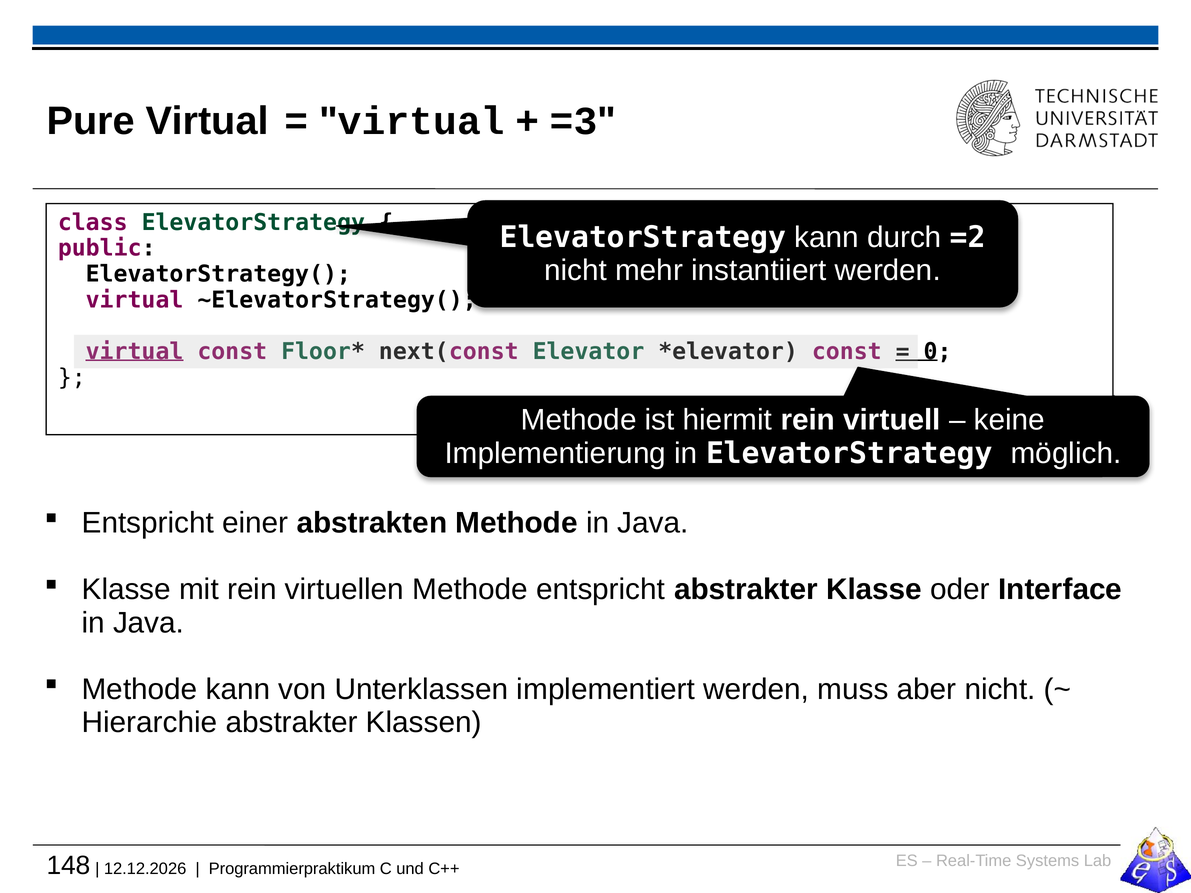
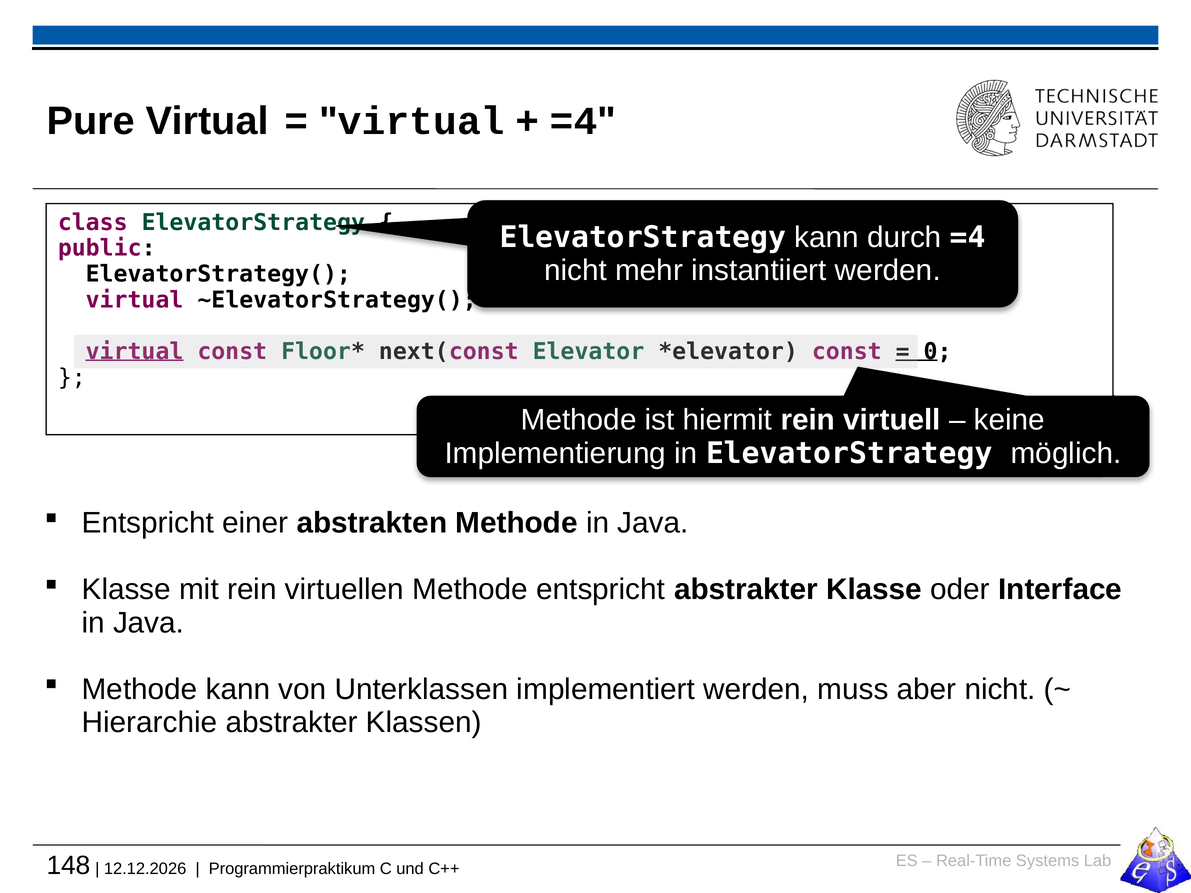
=3: =3 -> =4 (574, 121)
durch =2: =2 -> =4 (968, 237)
